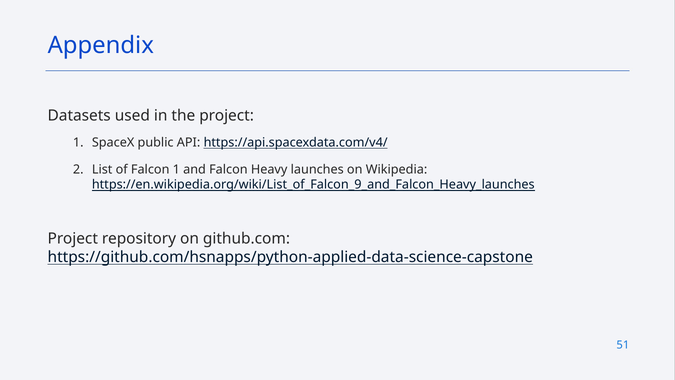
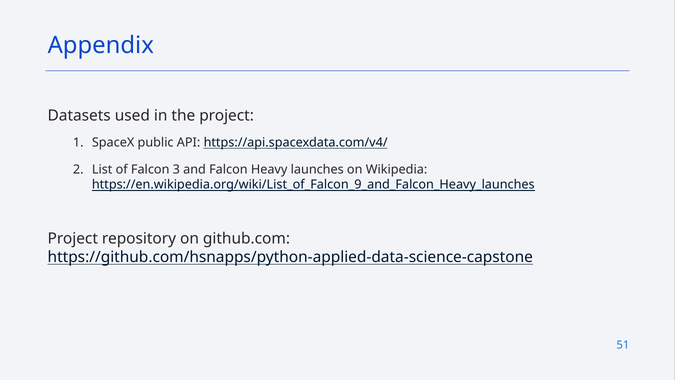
Falcon 1: 1 -> 3 (176, 169)
